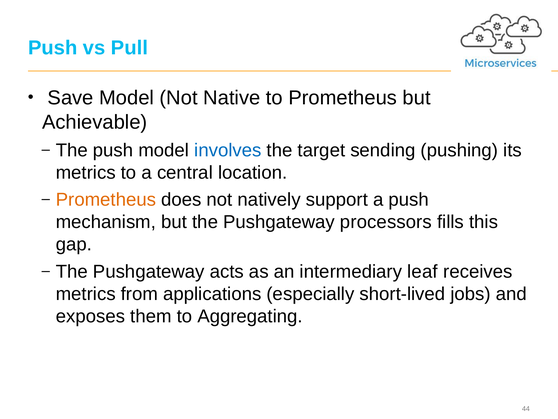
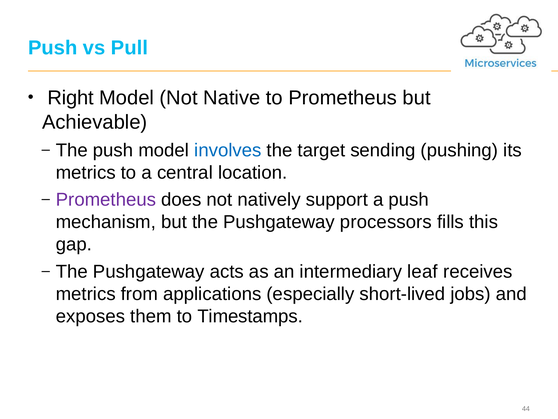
Save: Save -> Right (71, 98)
Prometheus colour: orange -> purple (106, 200)
Aggregating: Aggregating -> Timestamps (250, 316)
